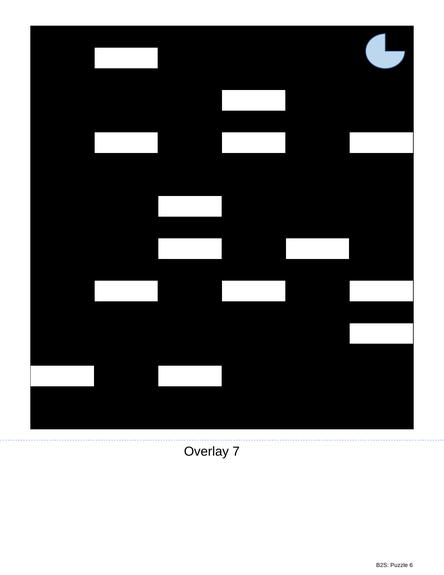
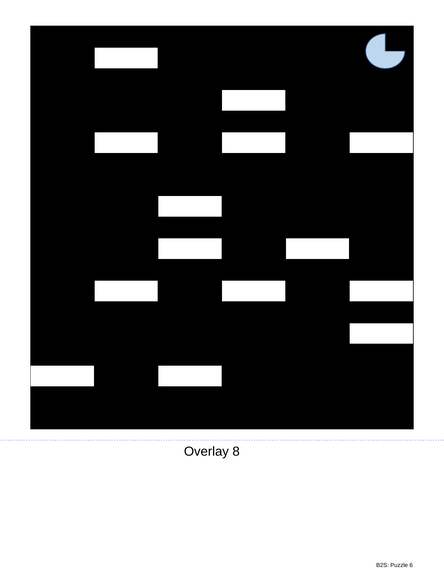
7: 7 -> 8 (236, 451)
